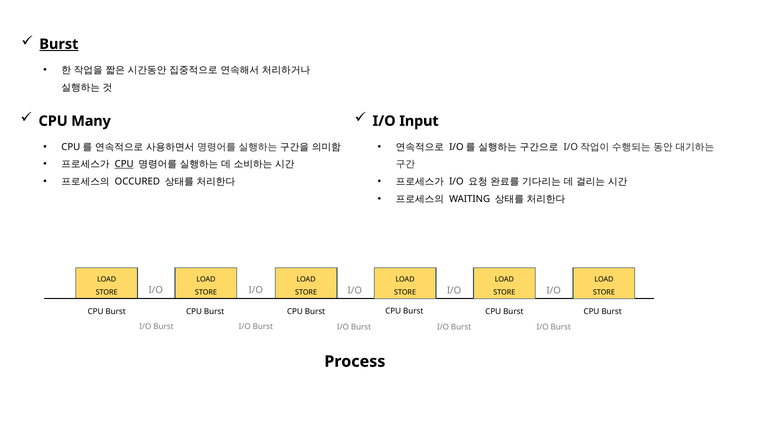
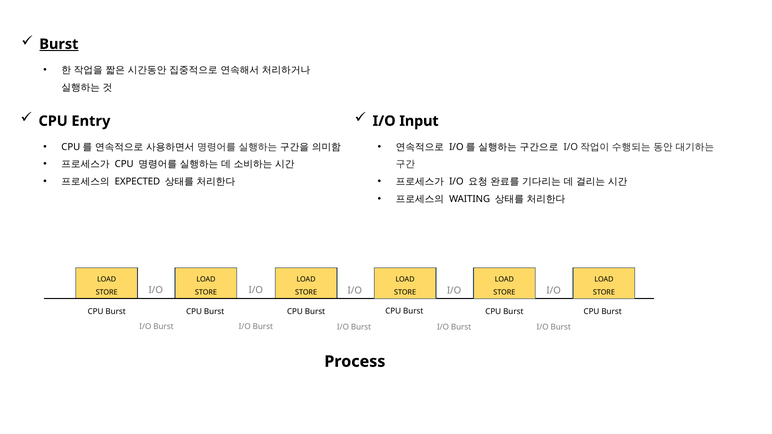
Many: Many -> Entry (91, 121)
CPU underline: present -> none (124, 164)
OCCURED: OCCURED -> EXPECTED (137, 182)
